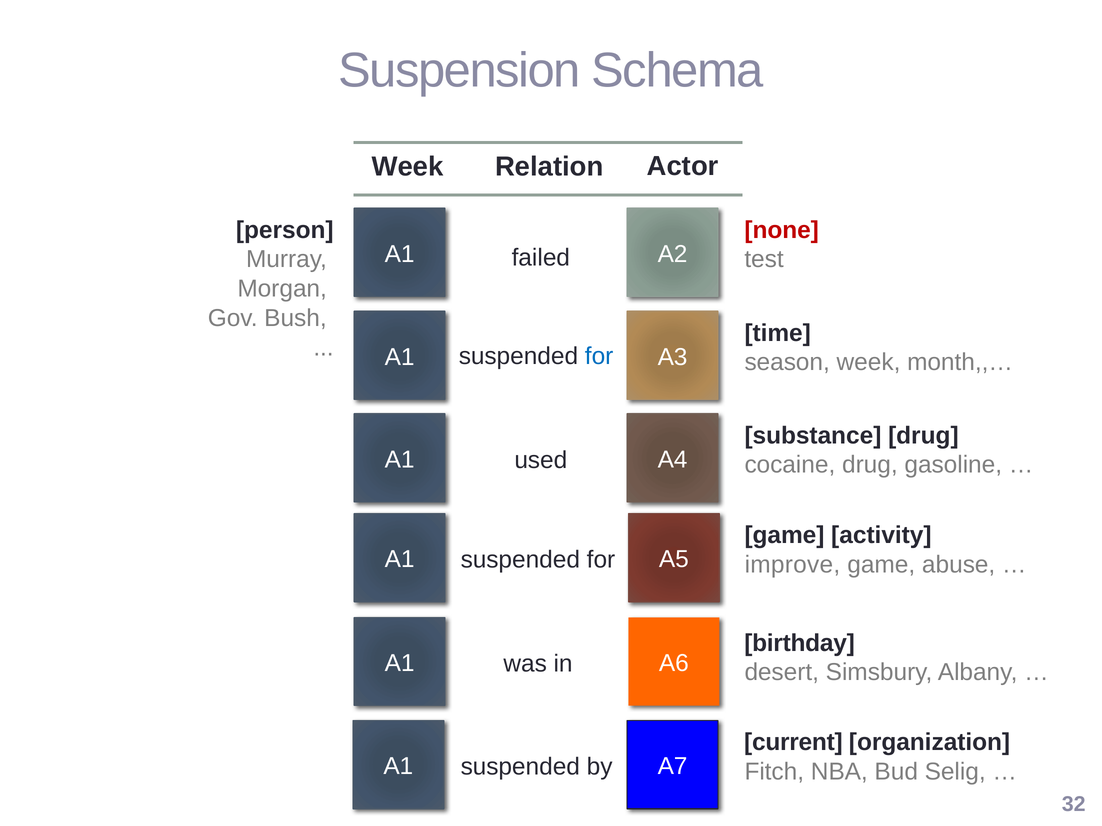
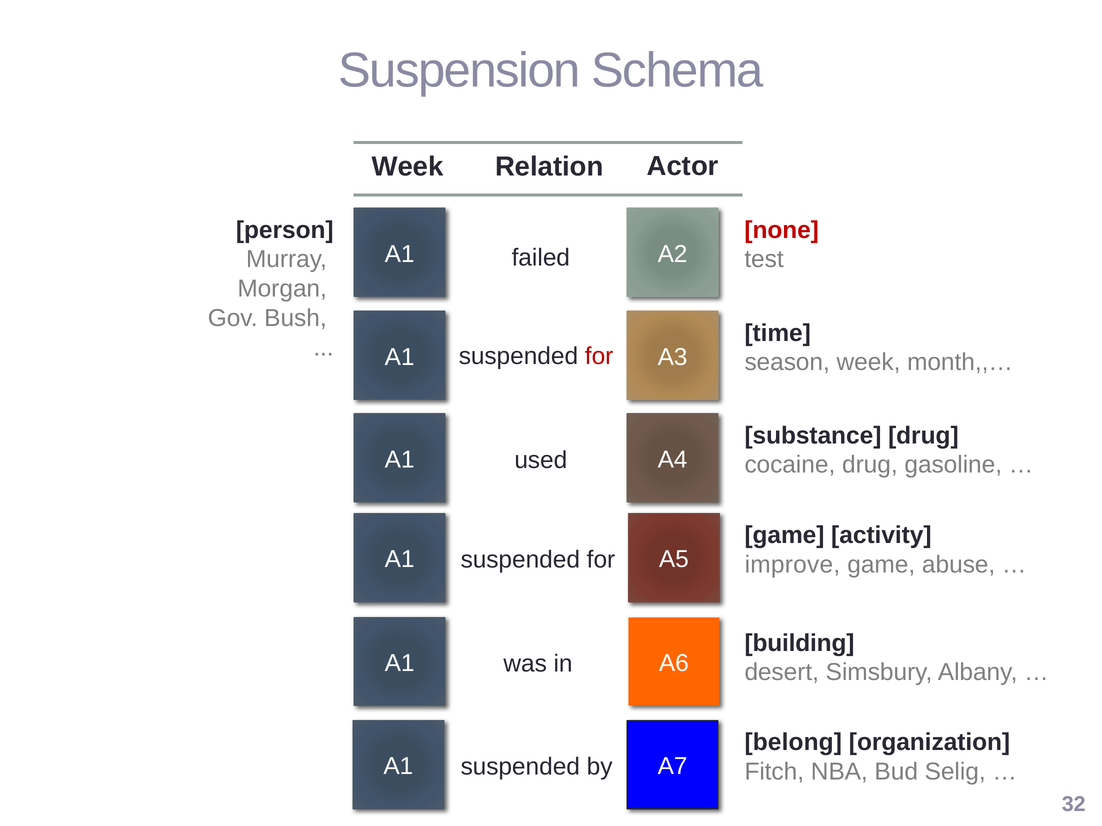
for colour: blue -> red (599, 356)
birthday: birthday -> building (799, 643)
current: current -> belong (793, 743)
